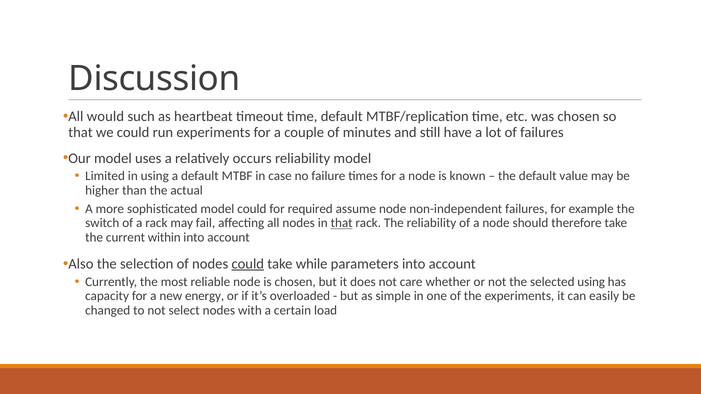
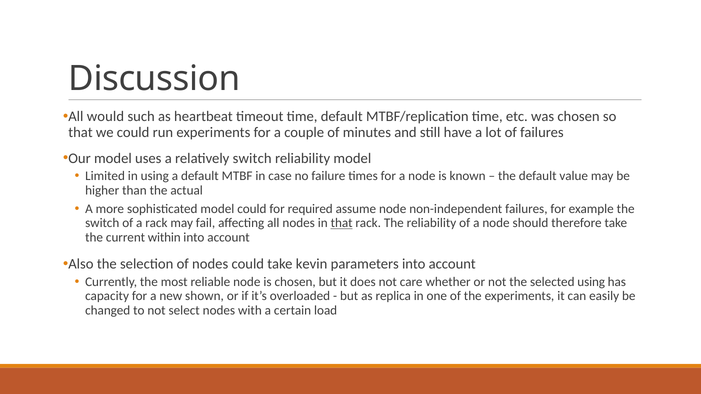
relatively occurs: occurs -> switch (252, 158)
could underline: present -> none (248, 264)
while: while -> kevin (312, 264)
energy: energy -> shown (205, 296)
simple: simple -> replica (393, 296)
